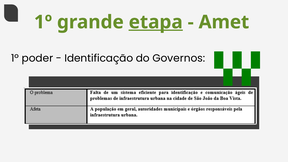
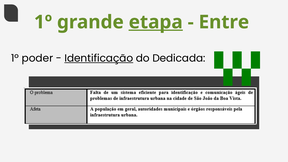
Amet: Amet -> Entre (224, 22)
Identificação underline: none -> present (99, 58)
Governos: Governos -> Dedicada (179, 58)
